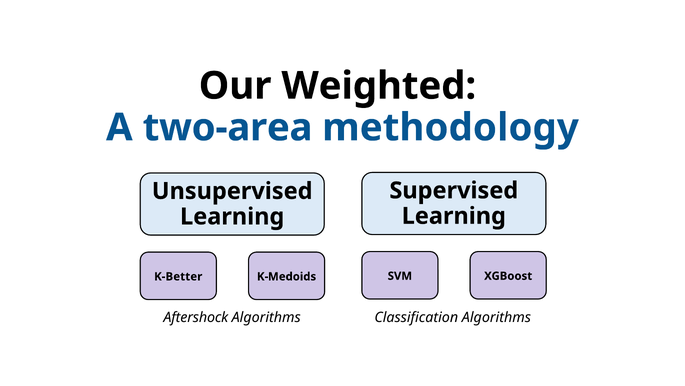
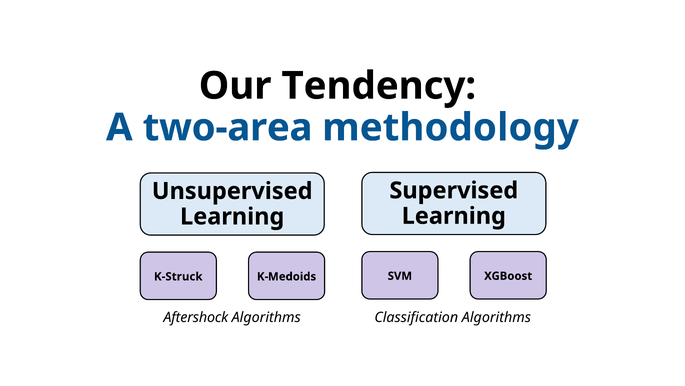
Weighted: Weighted -> Tendency (379, 86)
K-Better: K-Better -> K-Struck (178, 276)
